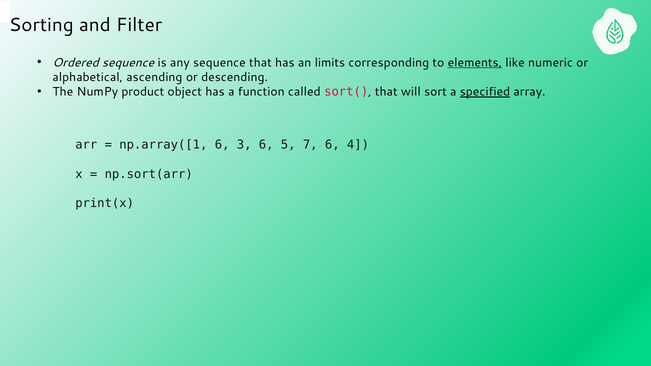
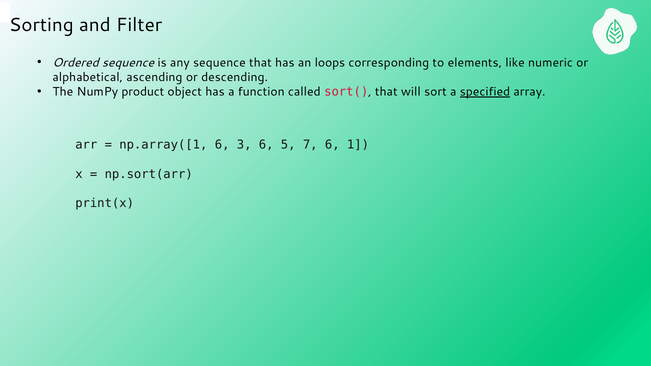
limits: limits -> loops (330, 63)
elements underline: present -> none (475, 63)
4: 4 -> 1 (358, 145)
